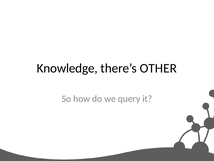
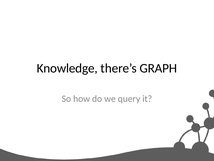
OTHER: OTHER -> GRAPH (158, 68)
